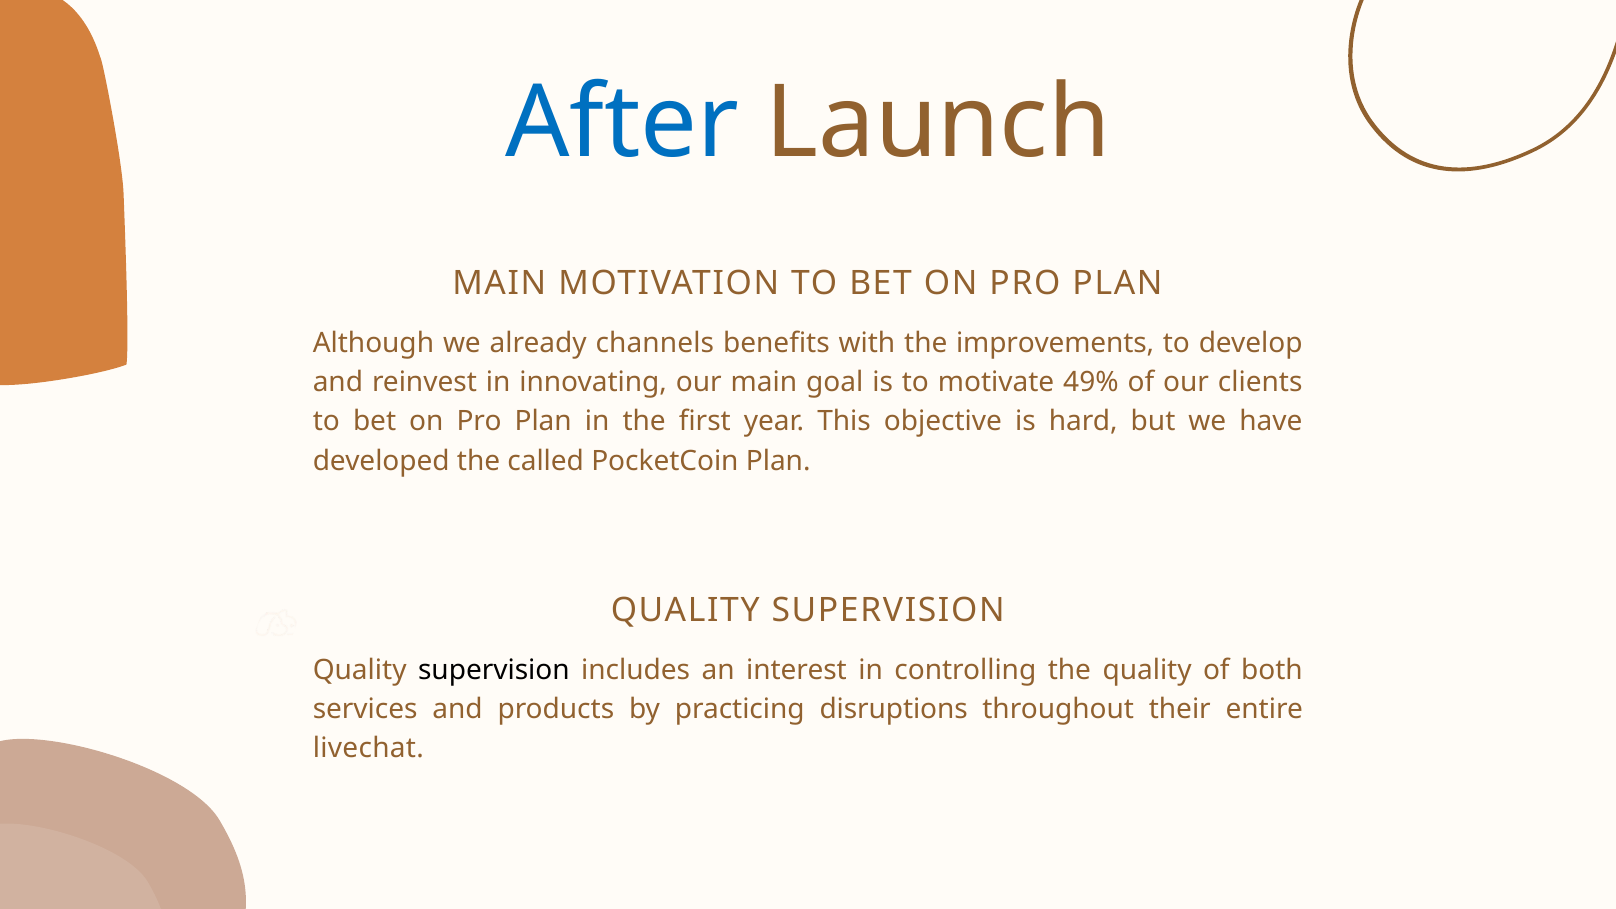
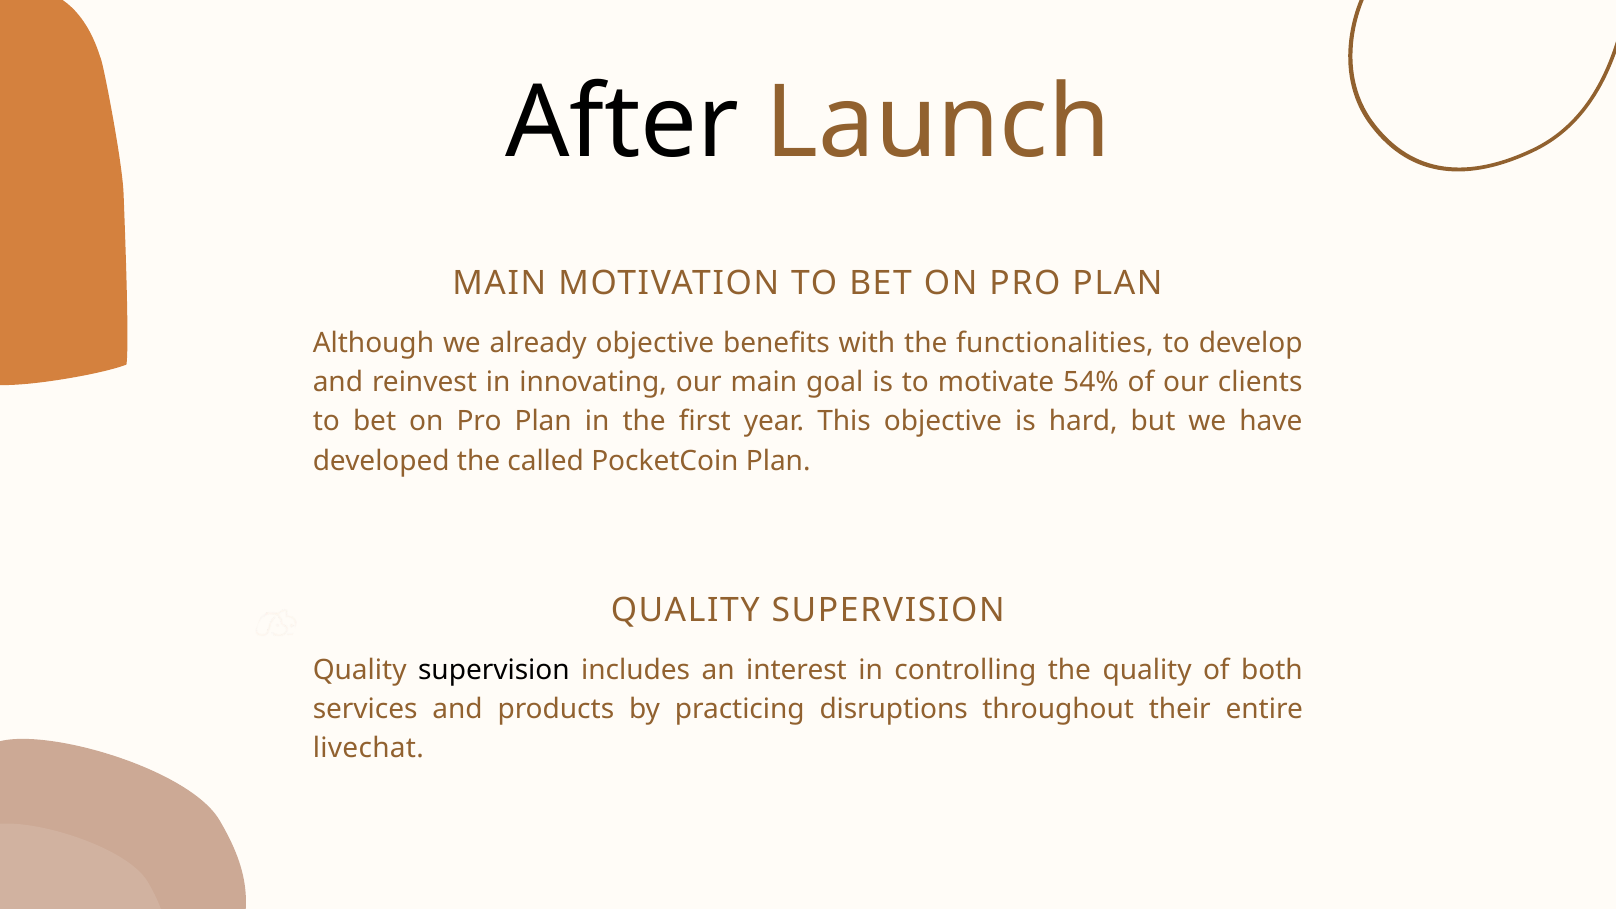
After colour: blue -> black (622, 123)
already channels: channels -> objective (655, 343)
improvements: improvements -> functionalities (1055, 343)
49%: 49% -> 54% (1091, 382)
